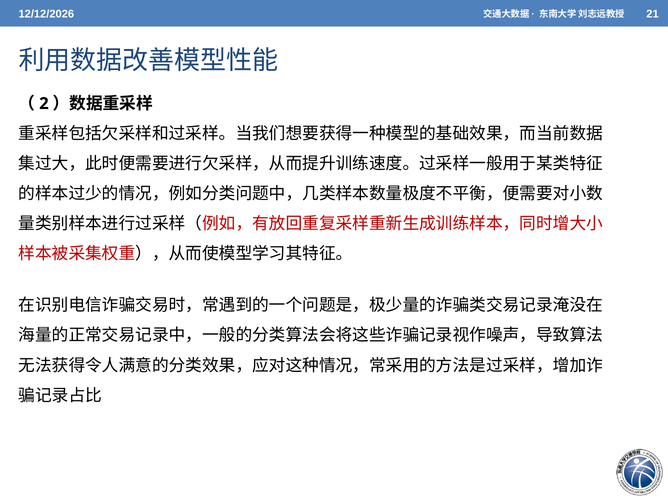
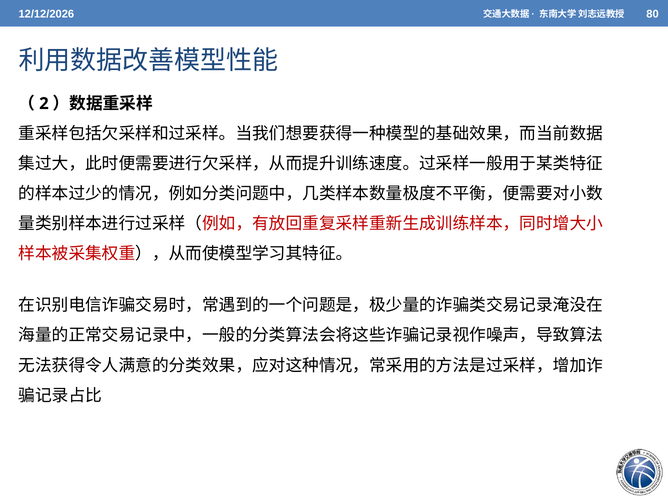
21: 21 -> 80 (653, 14)
